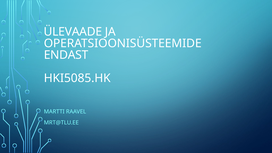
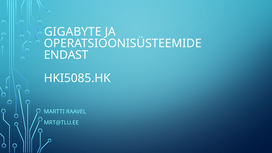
ÜLEVAADE: ÜLEVAADE -> GIGABYTE (73, 32)
